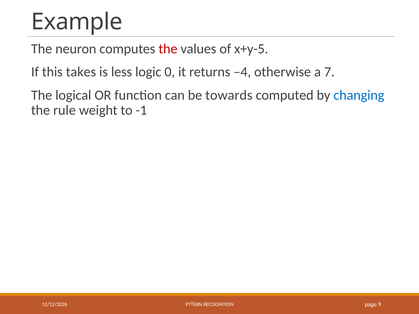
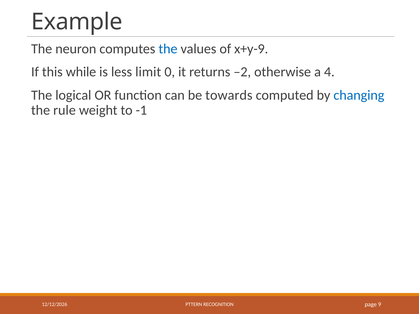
the colour: red -> blue (168, 49)
x+y-5: x+y-5 -> x+y-9 (251, 49)
takes: takes -> while (81, 72)
logic: logic -> limit (148, 72)
–4: –4 -> –2 (242, 72)
7: 7 -> 4 (329, 72)
